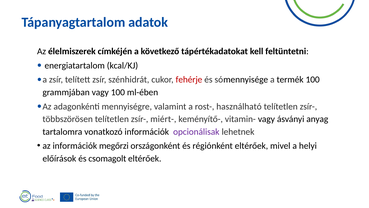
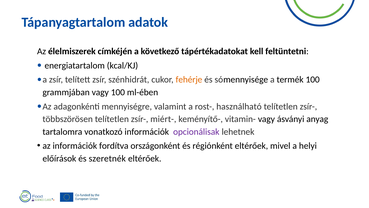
fehérje colour: red -> orange (189, 79)
megőrzi: megőrzi -> fordítva (114, 146)
csomagolt: csomagolt -> szeretnék (107, 158)
